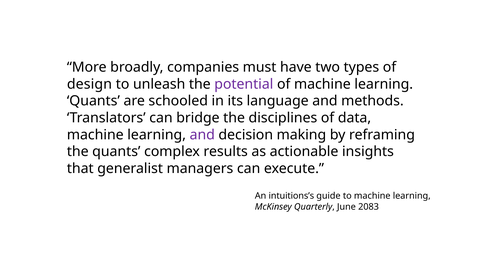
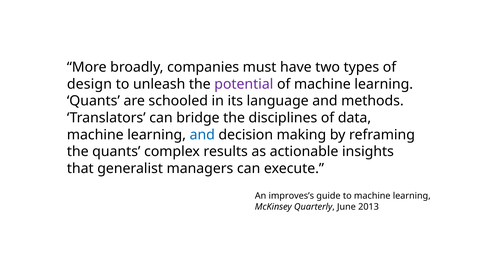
and colour: purple -> blue (202, 135)
intuitions’s: intuitions’s -> improves’s (291, 196)
2083: 2083 -> 2013 (369, 207)
